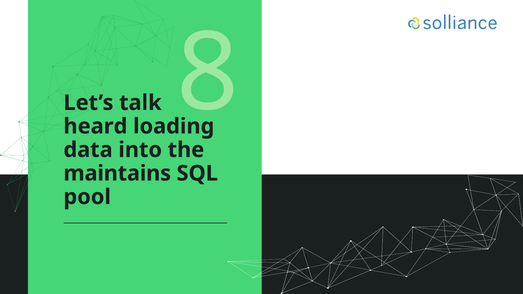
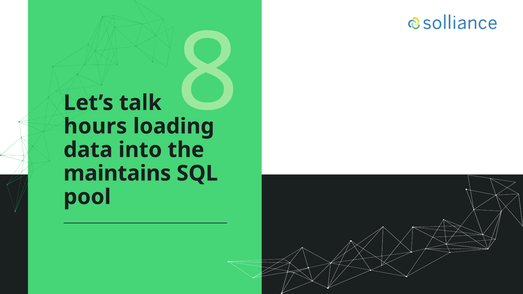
heard: heard -> hours (95, 126)
